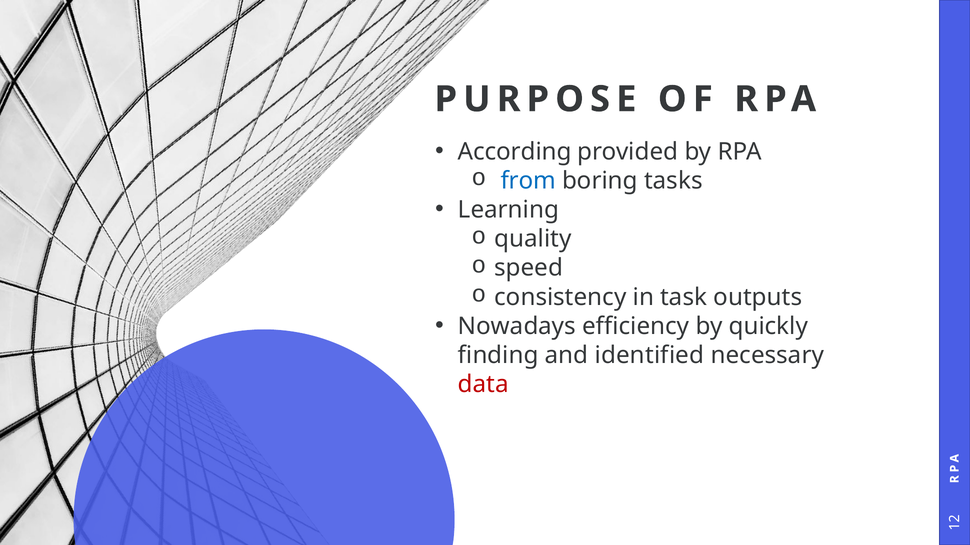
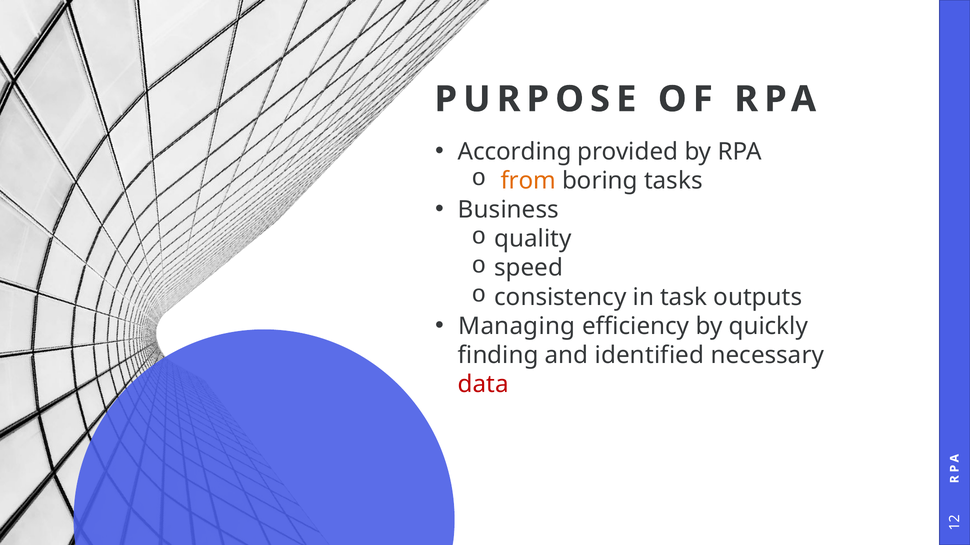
from colour: blue -> orange (528, 181)
Learning: Learning -> Business (509, 210)
Nowadays: Nowadays -> Managing (517, 326)
